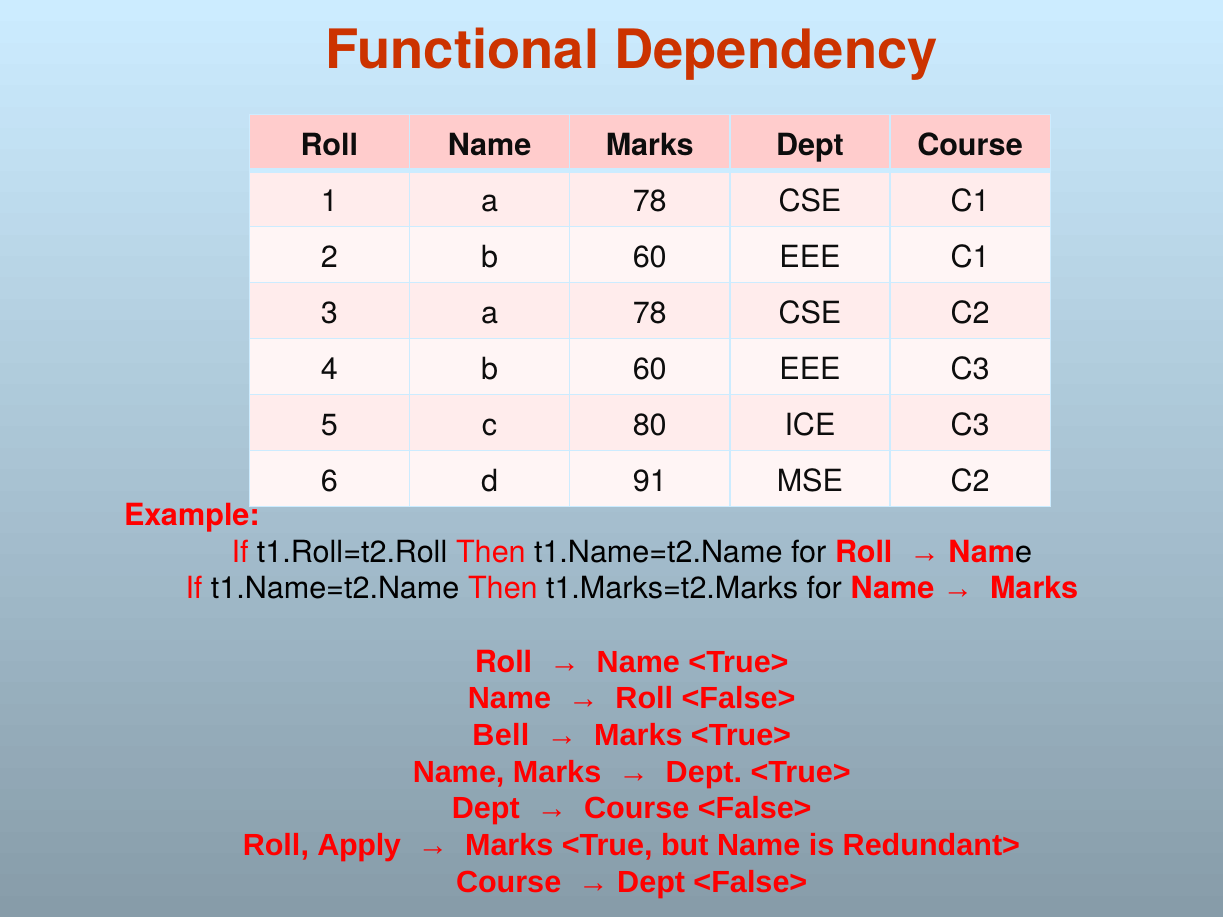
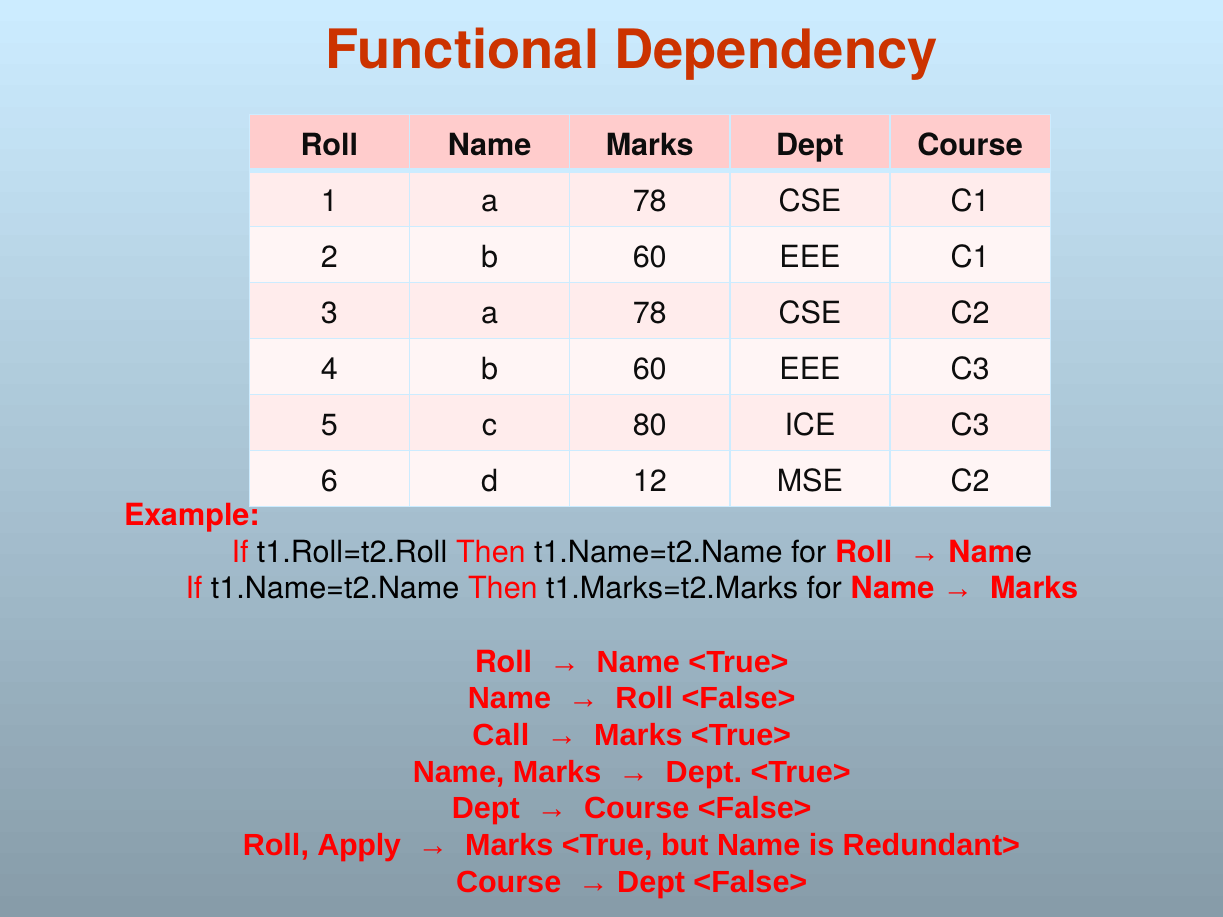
91: 91 -> 12 (650, 482)
Bell: Bell -> Call (501, 736)
